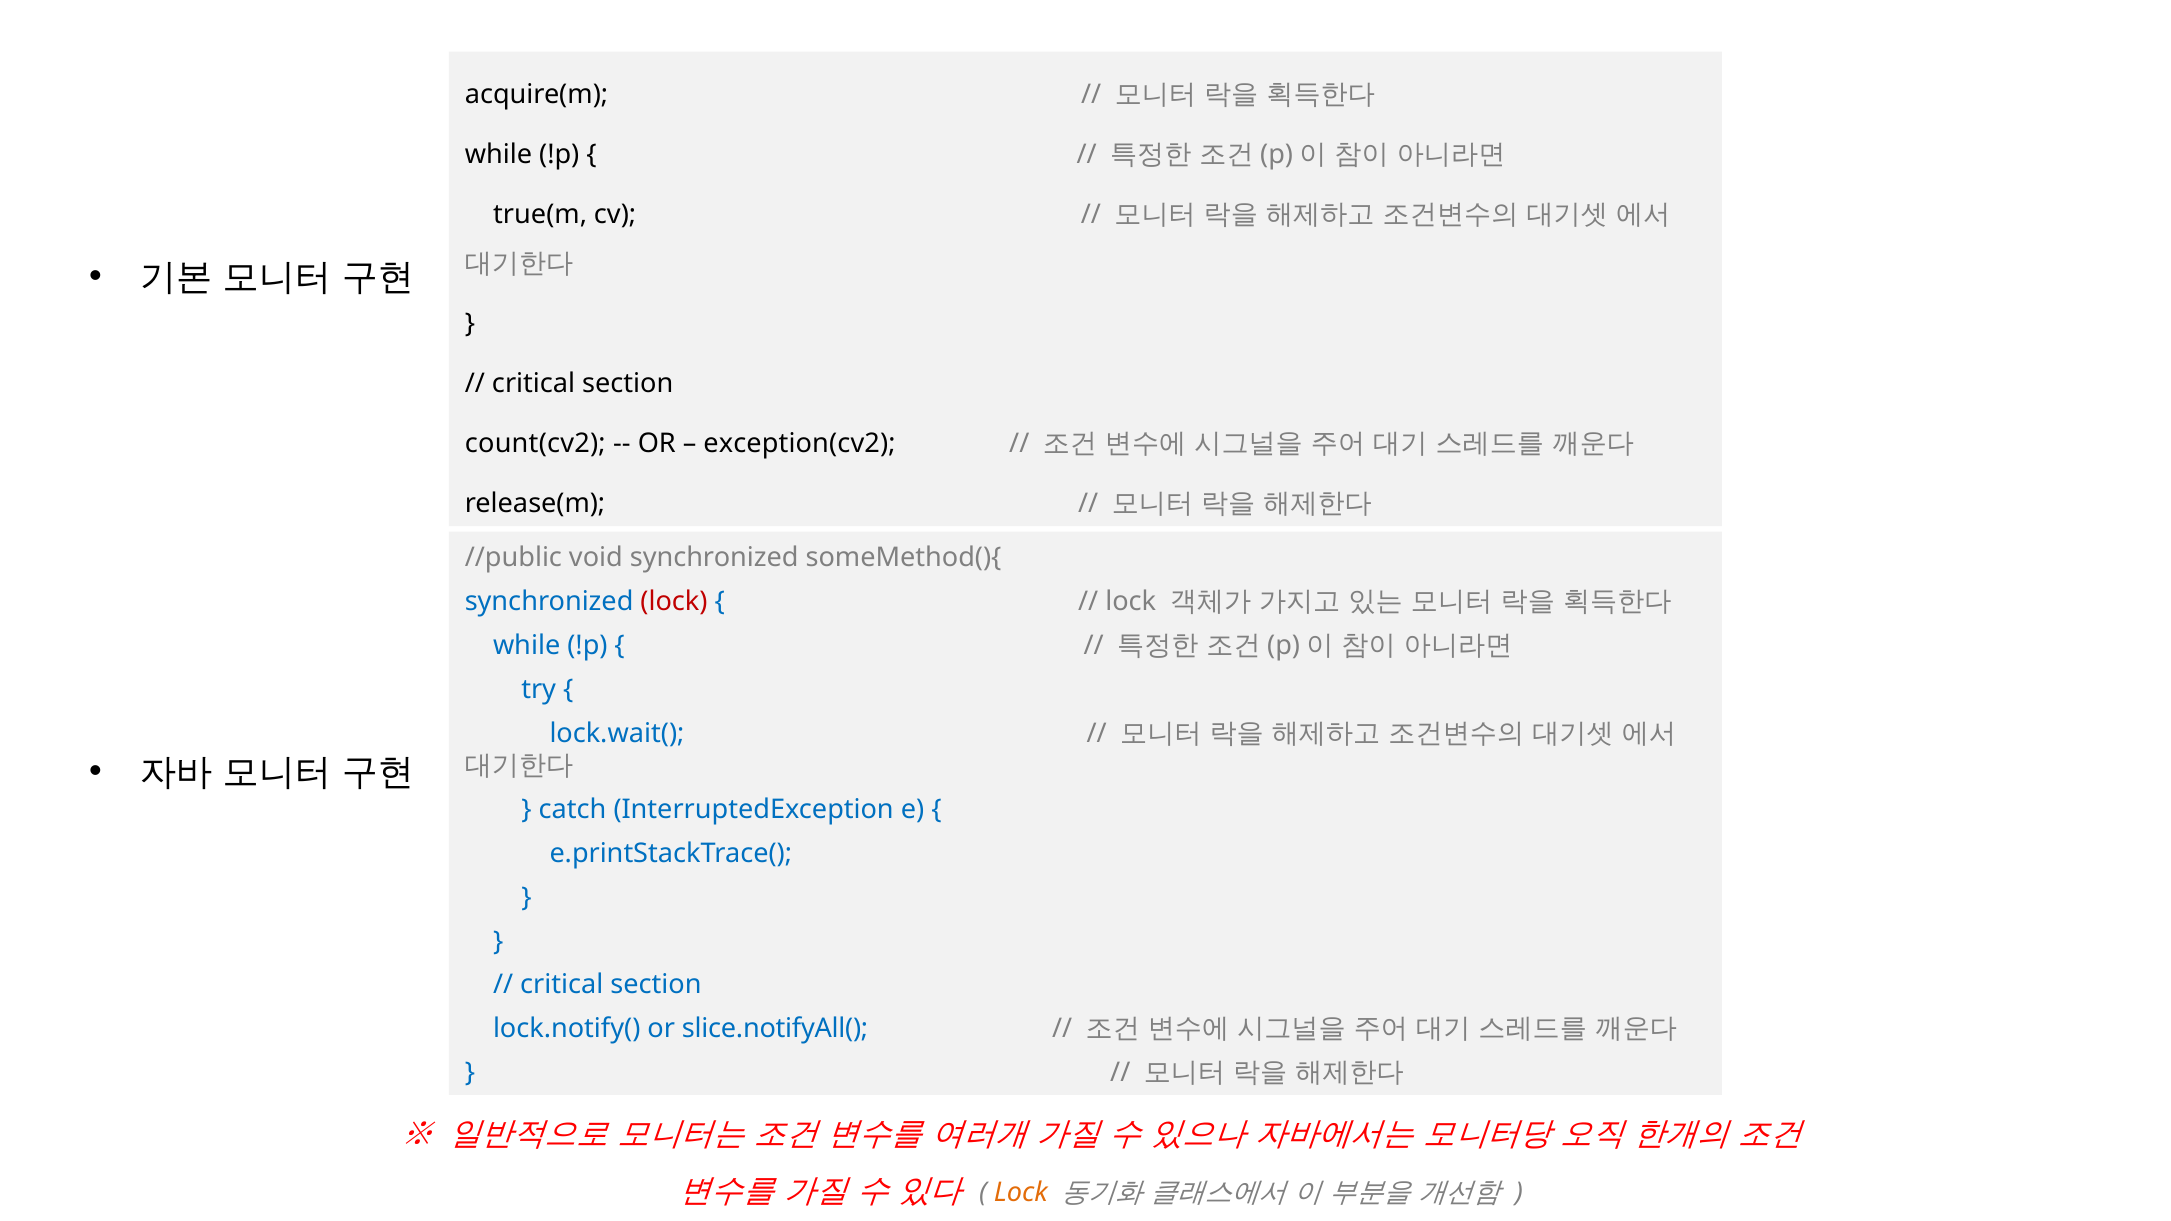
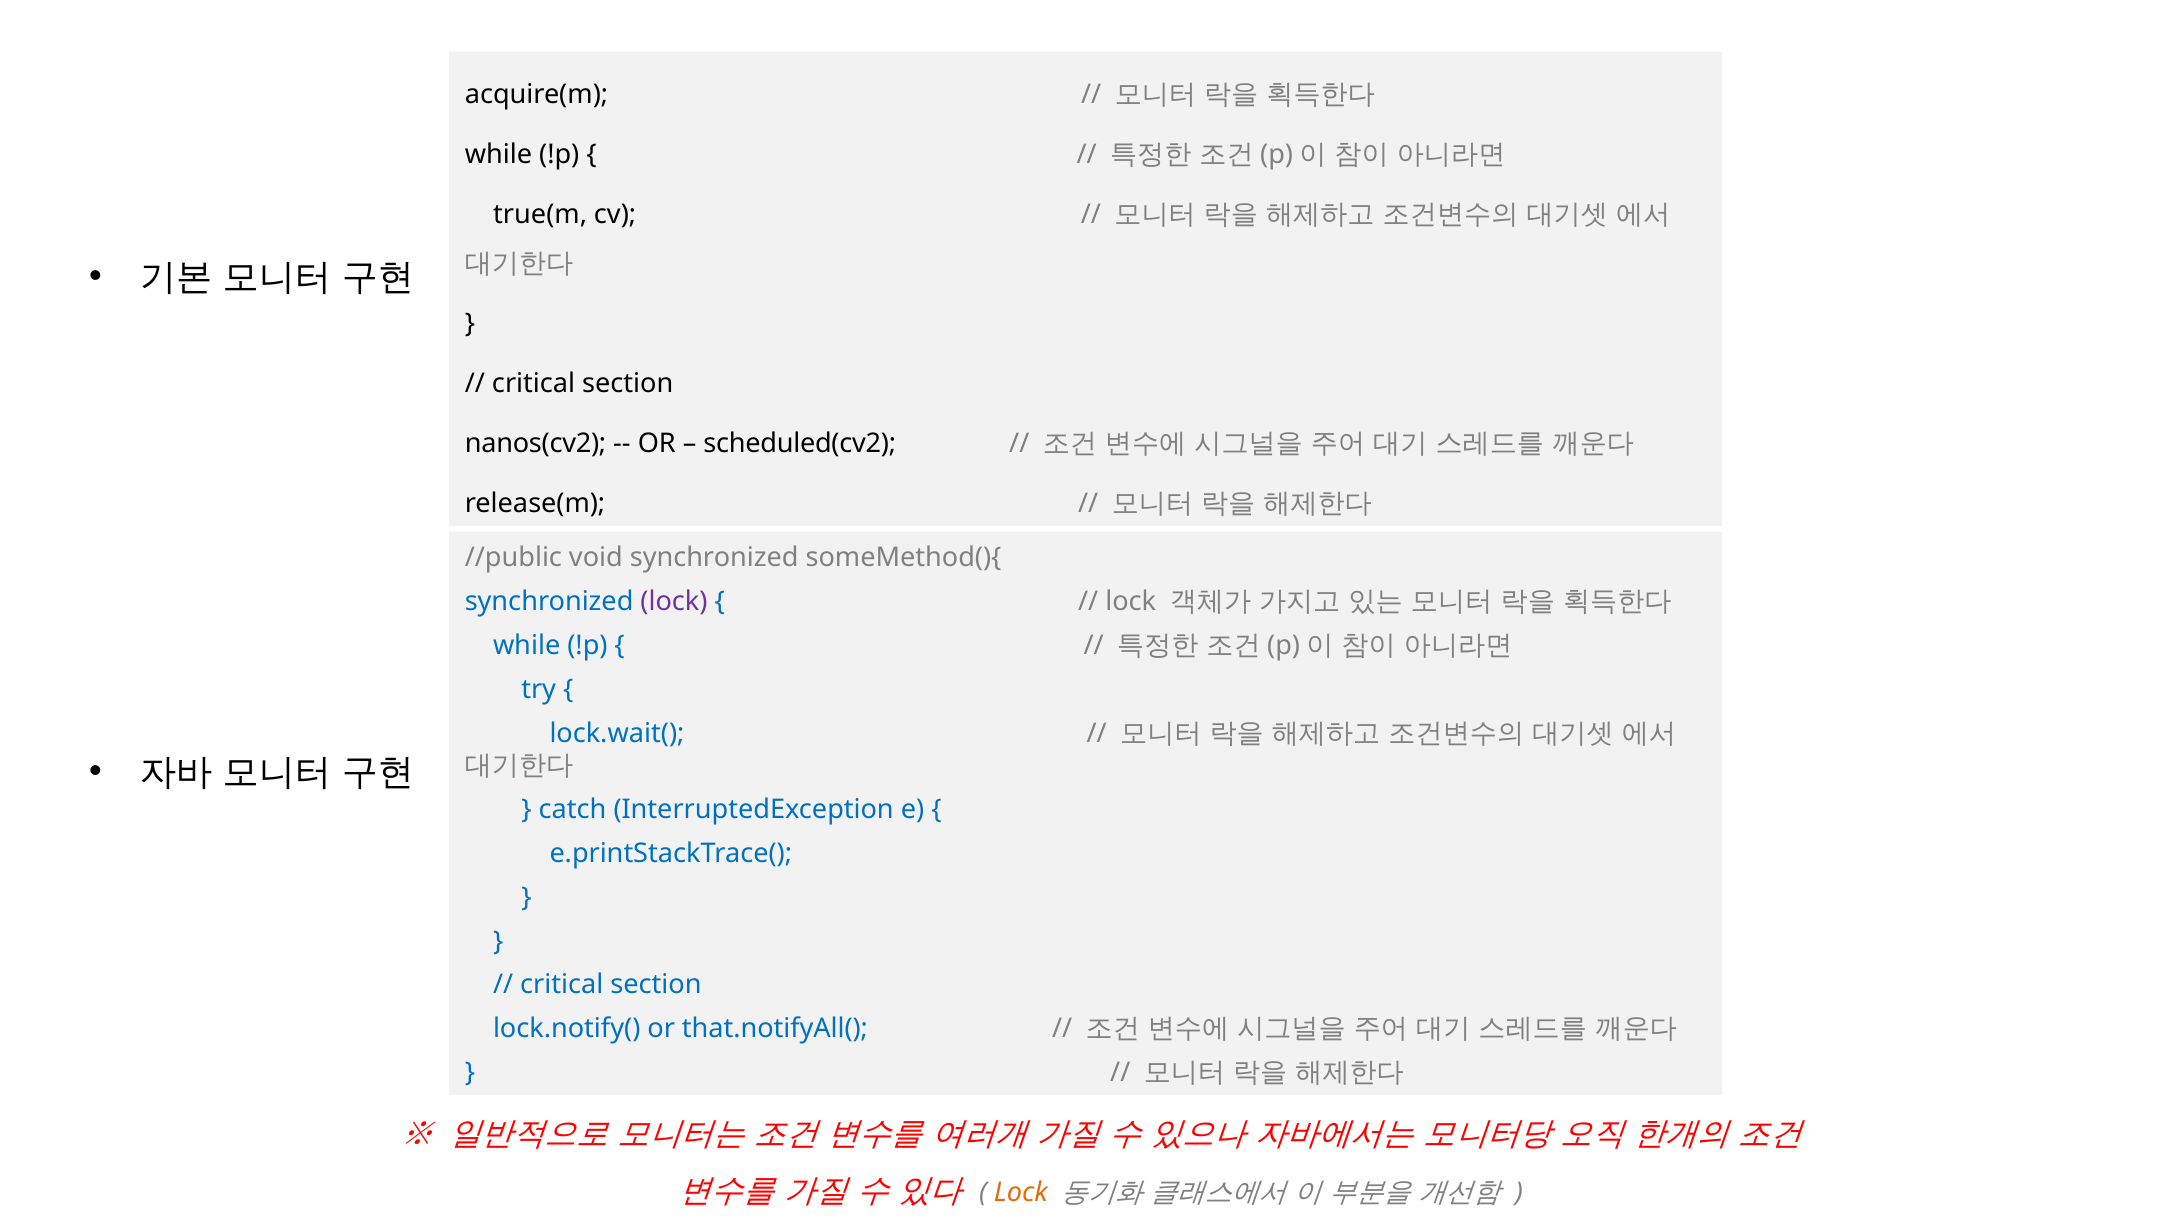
count(cv2: count(cv2 -> nanos(cv2 (536, 444)
exception(cv2: exception(cv2 -> scheduled(cv2 (800, 444)
lock colour: red -> purple (674, 602)
slice.notifyAll(: slice.notifyAll( -> that.notifyAll( (775, 1029)
